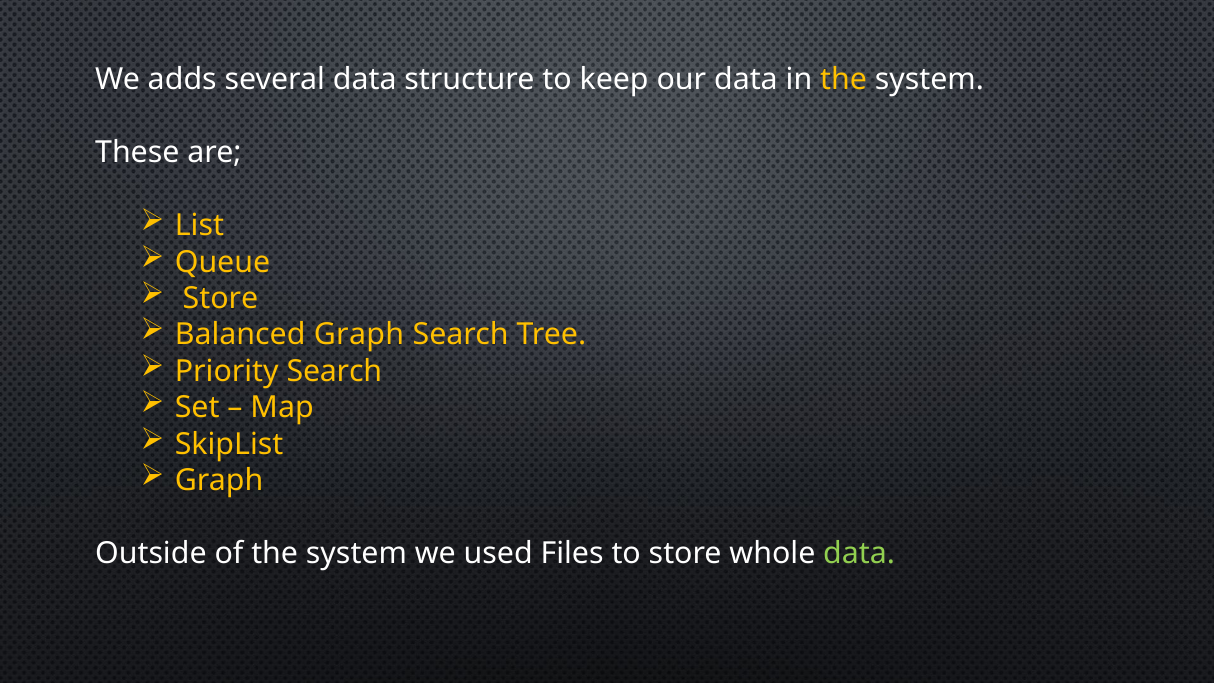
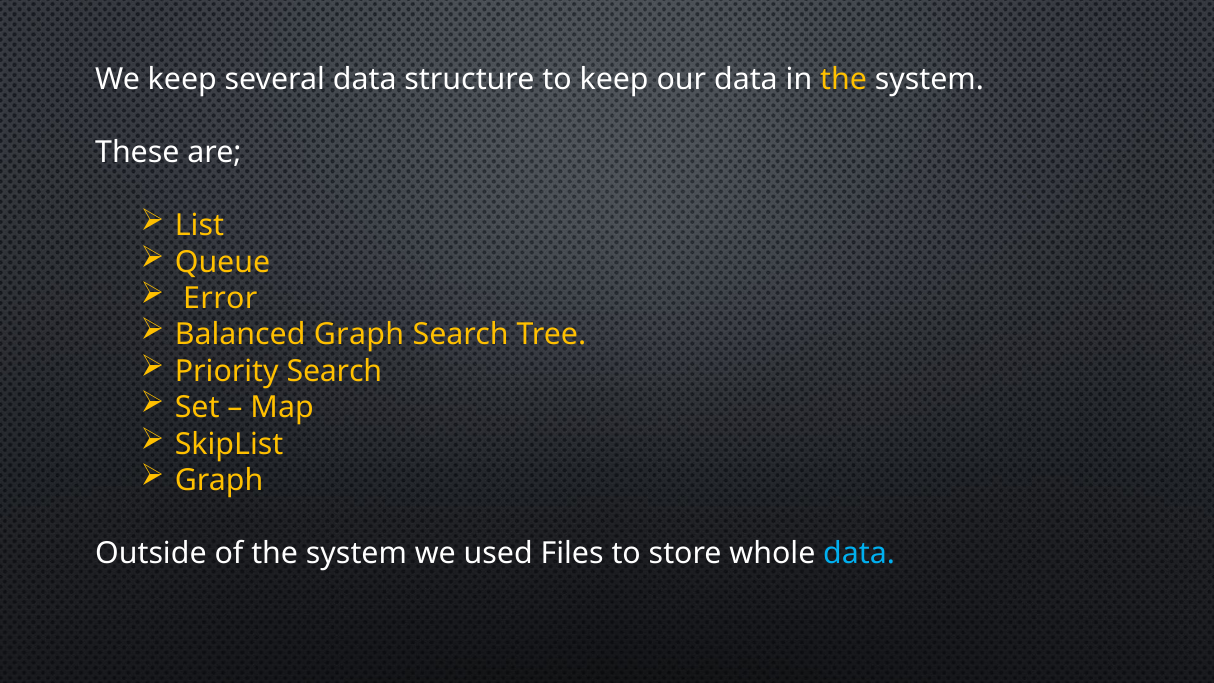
We adds: adds -> keep (182, 80)
Store: Store -> Error (220, 298)
data colour: light green -> light blue (859, 553)
